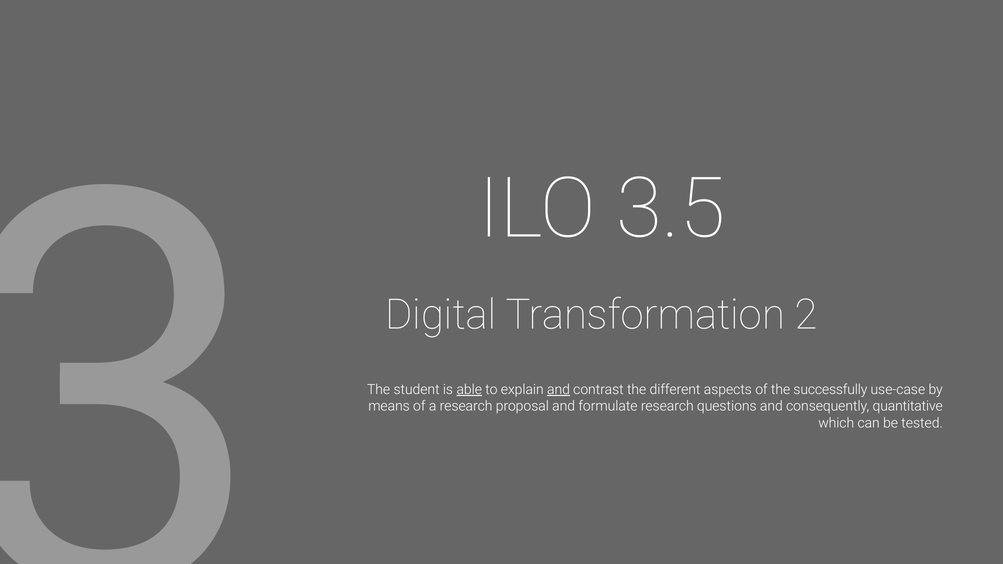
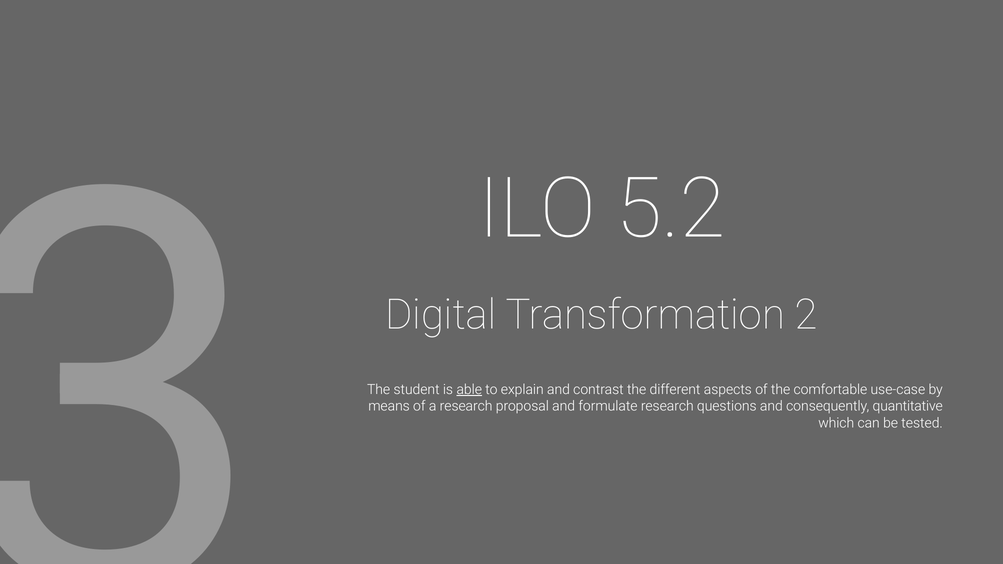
3.5: 3.5 -> 5.2 (671, 209)
and underline: present -> none (559, 390)
successfully: successfully -> comfortable (830, 390)
